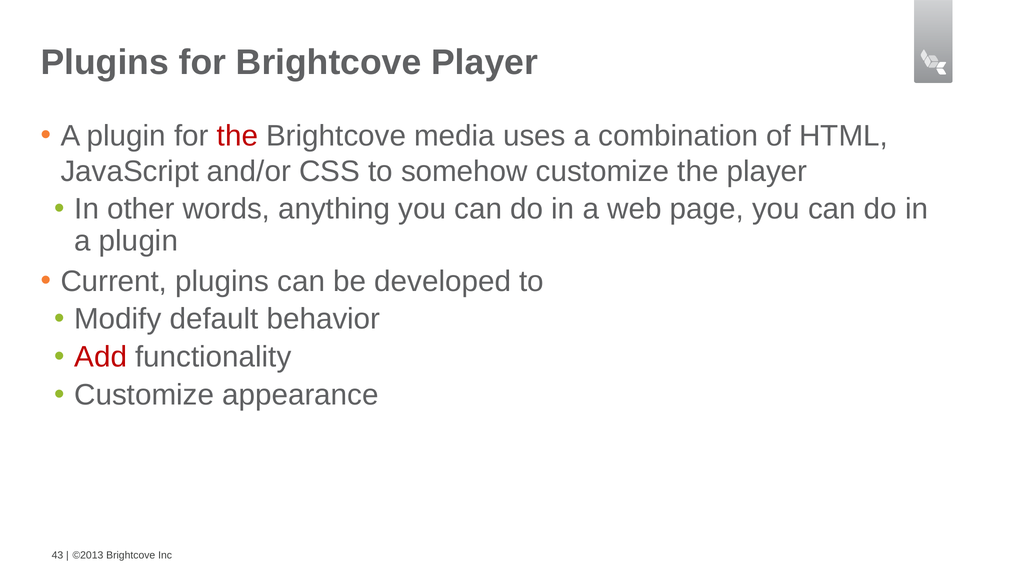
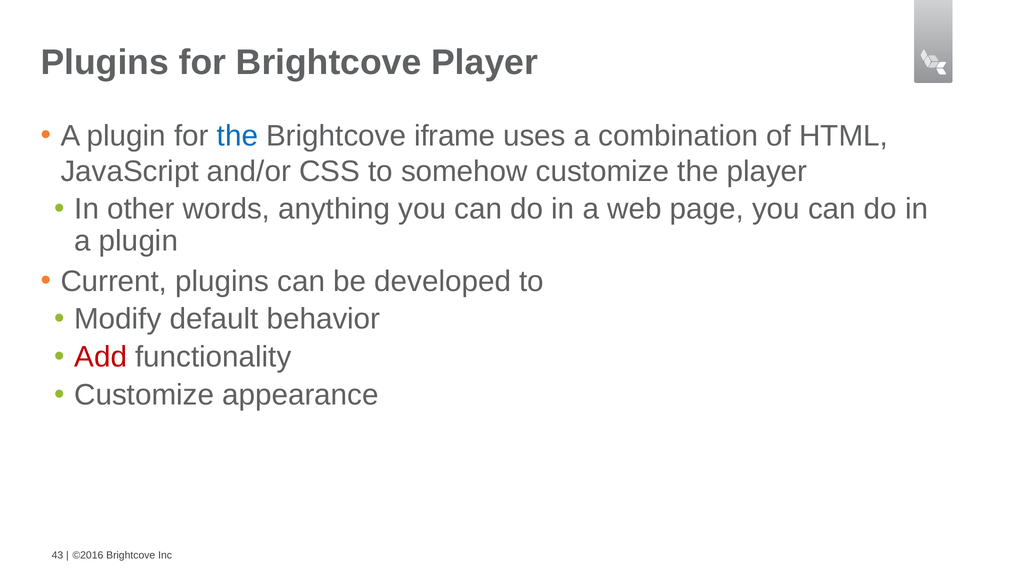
the colour: red -> blue (237, 136)
media: media -> iframe (455, 136)
©2013: ©2013 -> ©2016 (88, 555)
